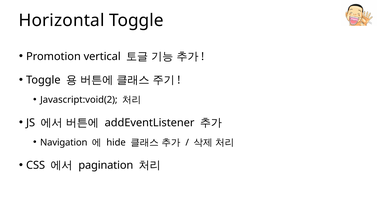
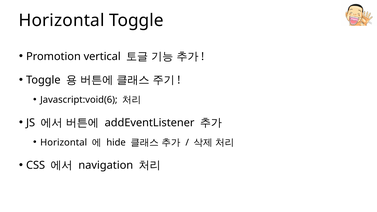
Javascript:void(2: Javascript:void(2 -> Javascript:void(6 (79, 100)
Navigation: Navigation -> Horizontal (64, 142)
pagination: pagination -> navigation (106, 165)
